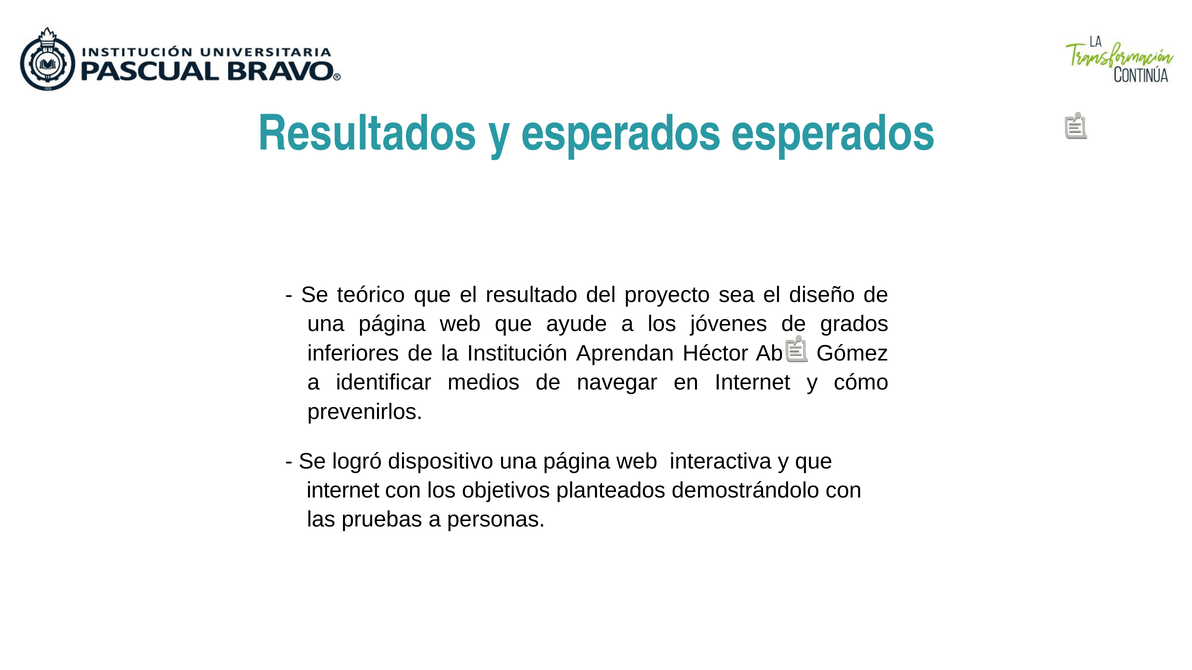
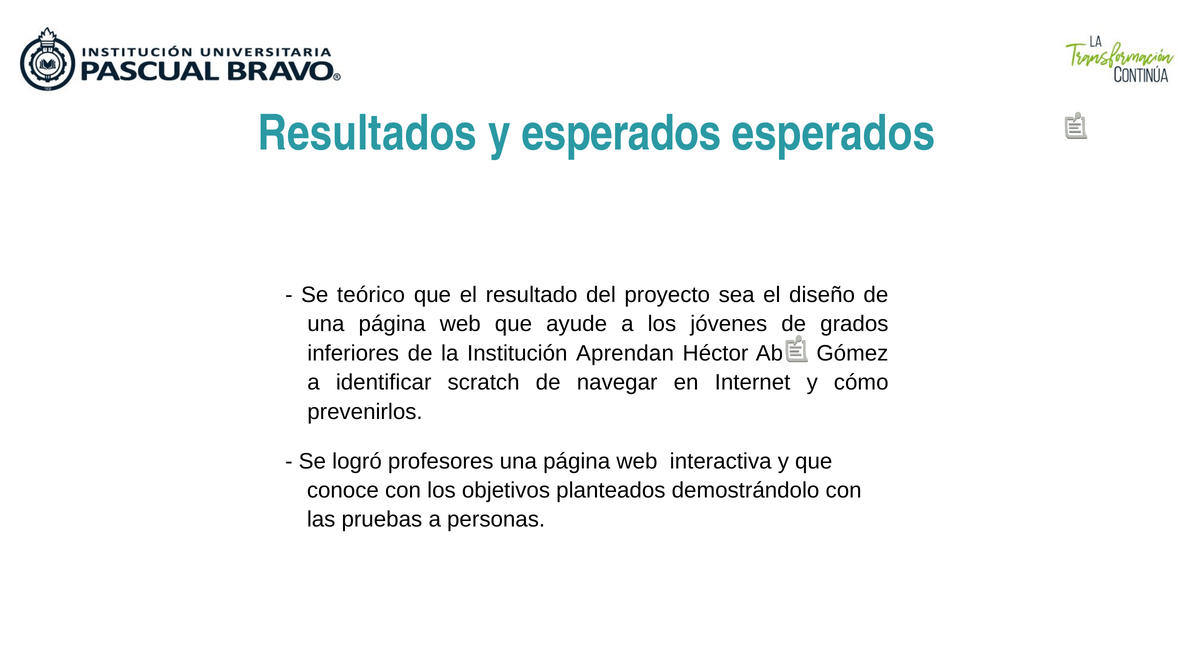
medios: medios -> scratch (484, 383)
dispositivo: dispositivo -> profesores (441, 462)
internet: internet -> conoce (343, 491)
